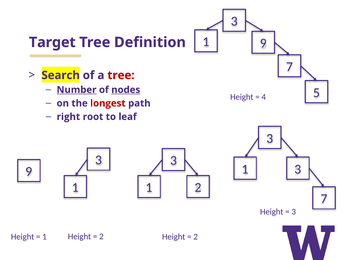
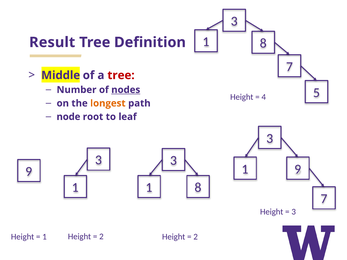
9: 9 -> 8 (263, 43)
Target: Target -> Result (52, 42)
Search: Search -> Middle (61, 75)
Number underline: present -> none (77, 90)
longest colour: red -> orange (108, 103)
right: right -> node (68, 117)
3: 3 -> 9 (298, 169)
2: 2 -> 8 (198, 188)
